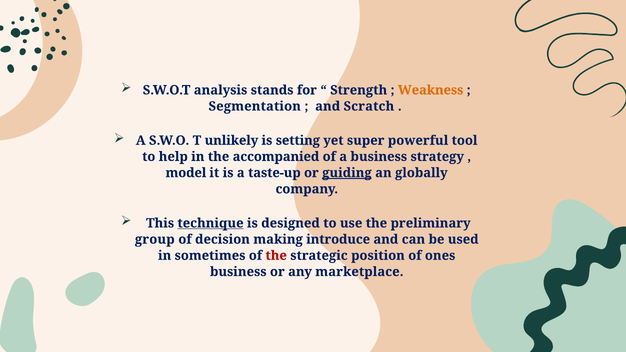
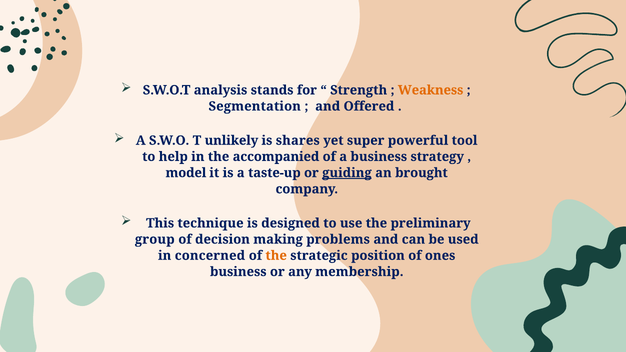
Scratch: Scratch -> Offered (369, 106)
setting: setting -> shares (298, 141)
globally: globally -> brought (421, 173)
technique underline: present -> none (211, 223)
introduce: introduce -> problems (338, 239)
sometimes: sometimes -> concerned (210, 256)
the colour: red -> orange (276, 256)
marketplace: marketplace -> membership (359, 272)
